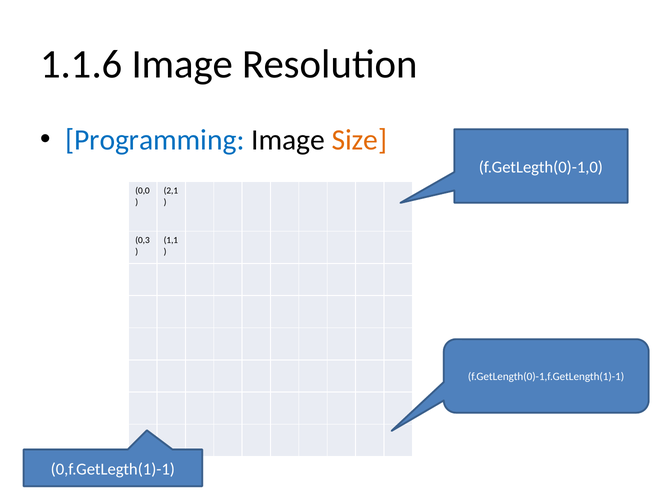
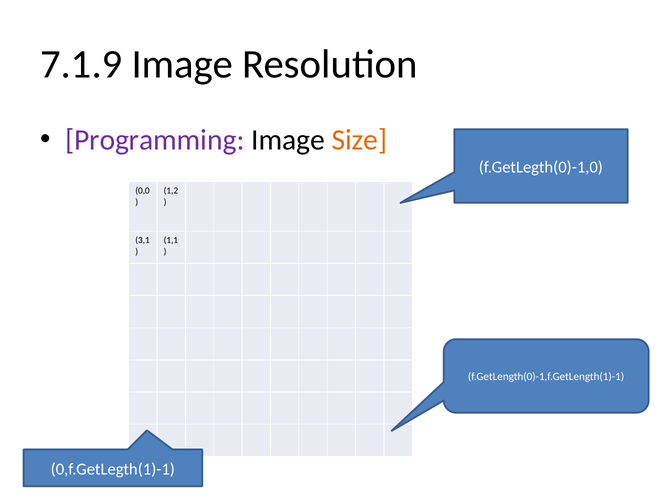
1.1.6: 1.1.6 -> 7.1.9 (81, 65)
Programming colour: blue -> purple (155, 140)
2,1: 2,1 -> 1,2 (171, 191)
0,3: 0,3 -> 3,1 (143, 240)
